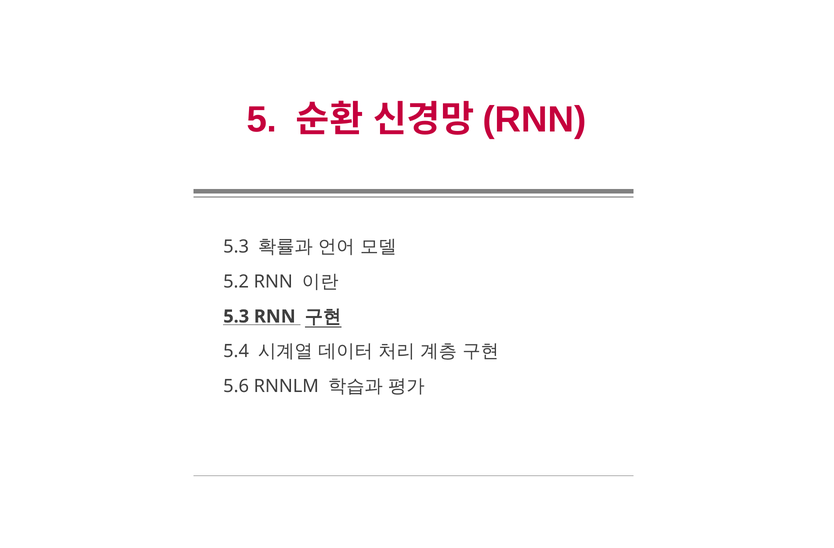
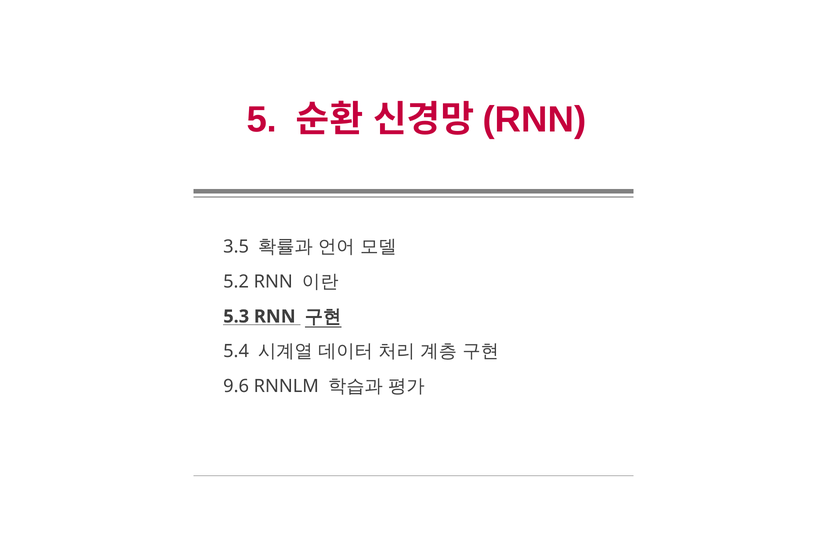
5.3: 5.3 -> 3.5 (236, 247)
5.6: 5.6 -> 9.6 (236, 386)
